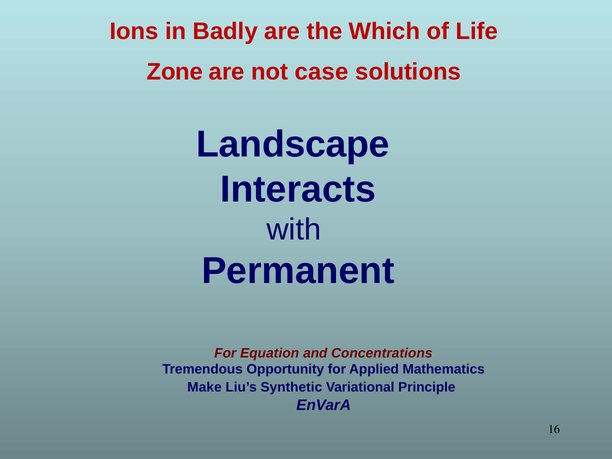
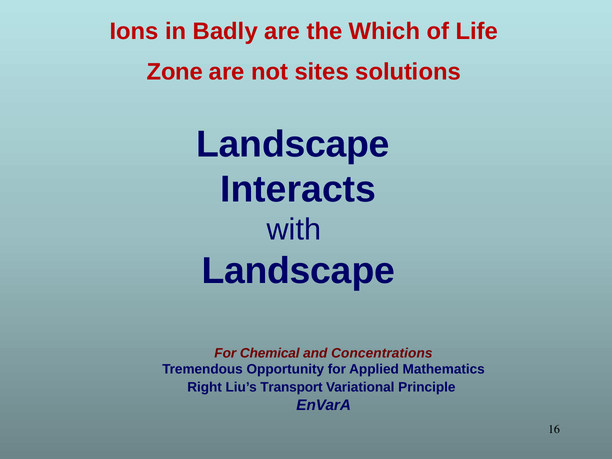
case: case -> sites (322, 72)
Permanent: Permanent -> Landscape (298, 271)
Equation: Equation -> Chemical (270, 353)
Make: Make -> Right (205, 387)
Synthetic: Synthetic -> Transport (291, 387)
